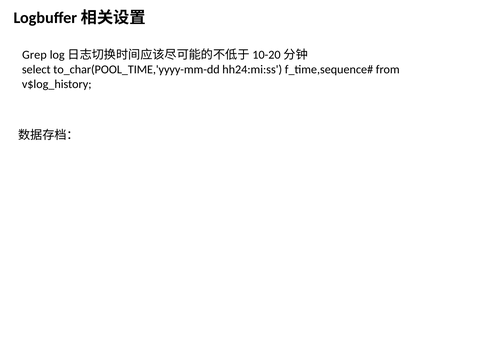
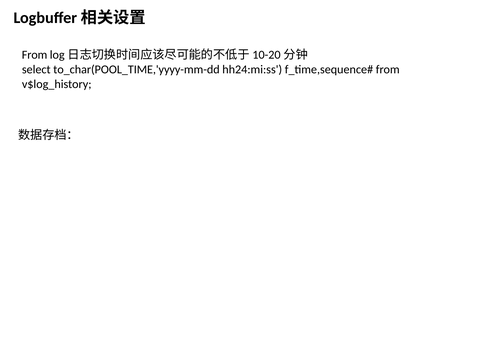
Grep: Grep -> From (35, 55)
